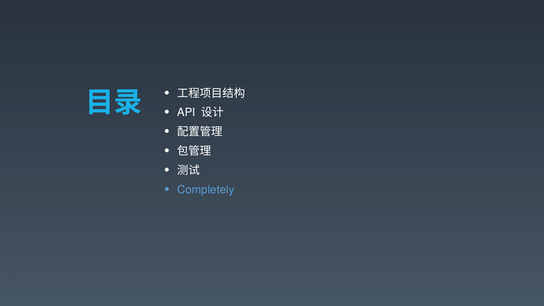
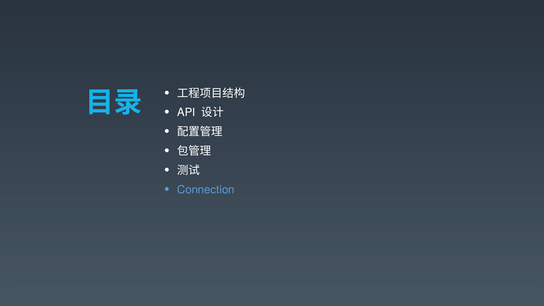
Completely: Completely -> Connection (206, 190)
